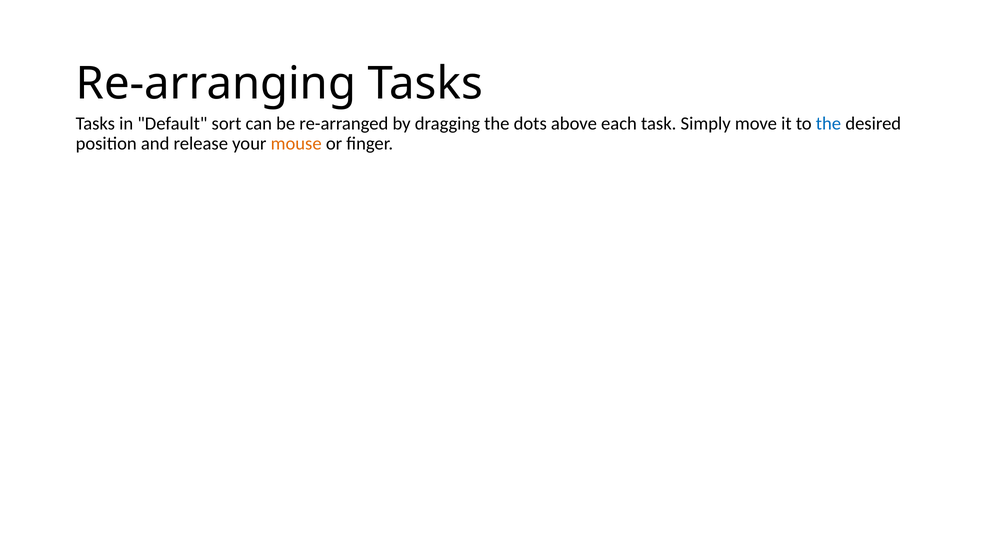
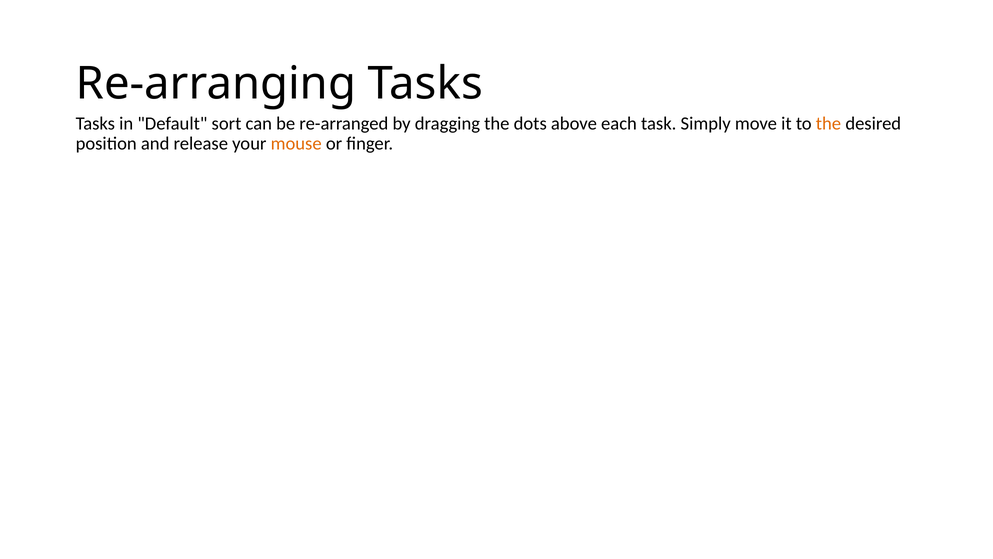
the colour: blue -> orange (828, 123)
